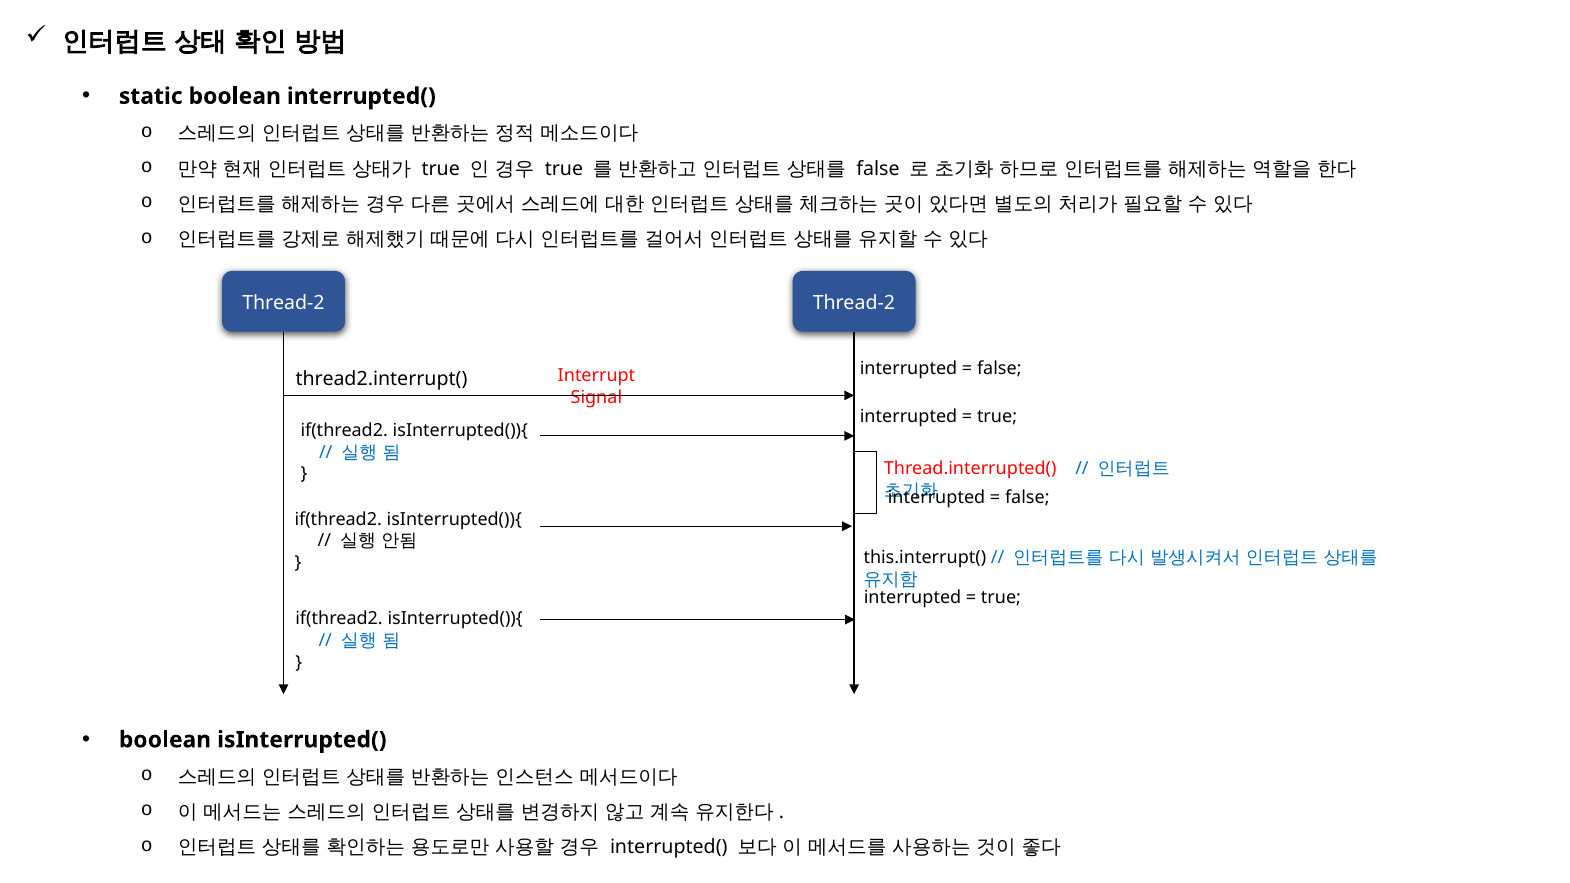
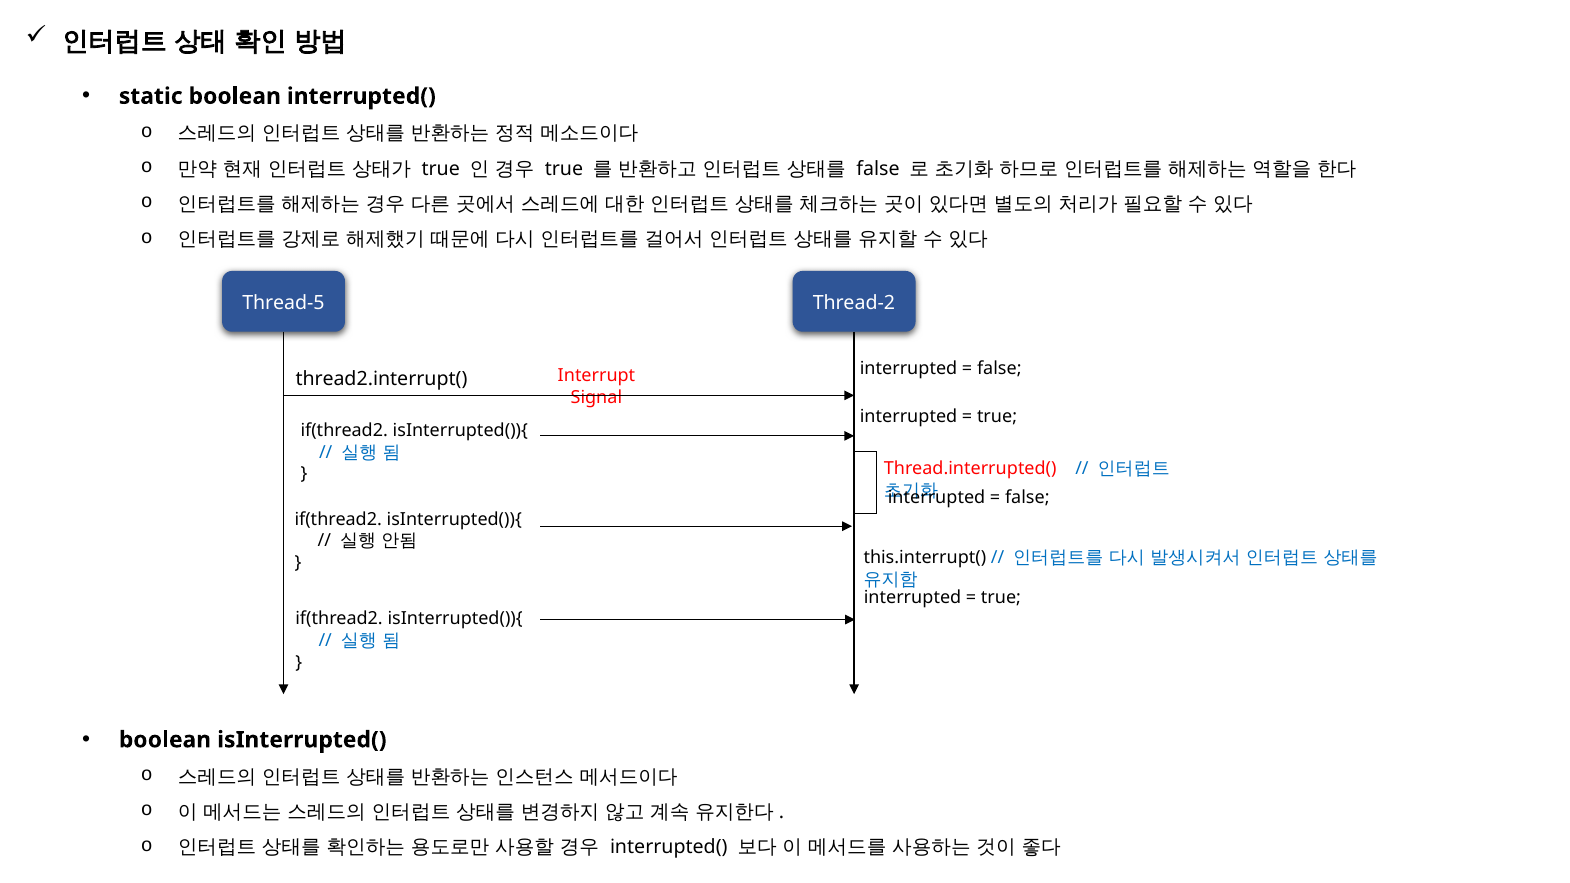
Thread-2: Thread-2 -> Thread-5 (283, 303)
